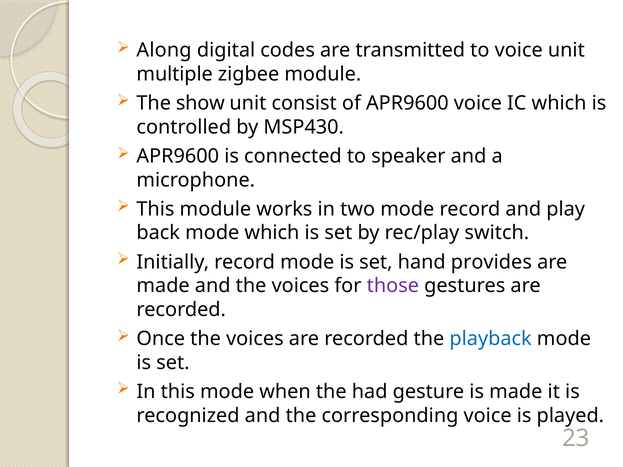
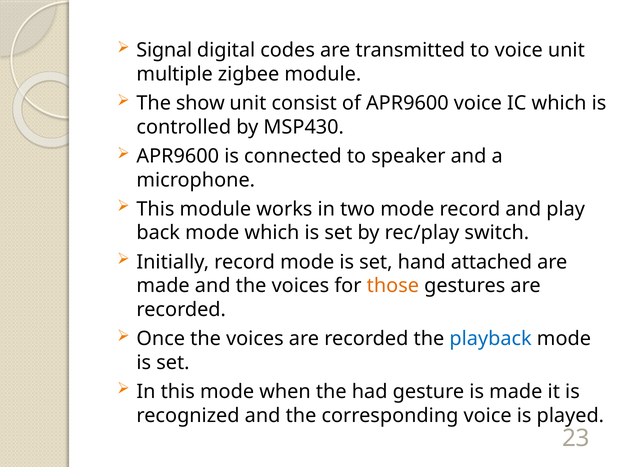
Along: Along -> Signal (164, 50)
provides: provides -> attached (491, 262)
those colour: purple -> orange (393, 286)
